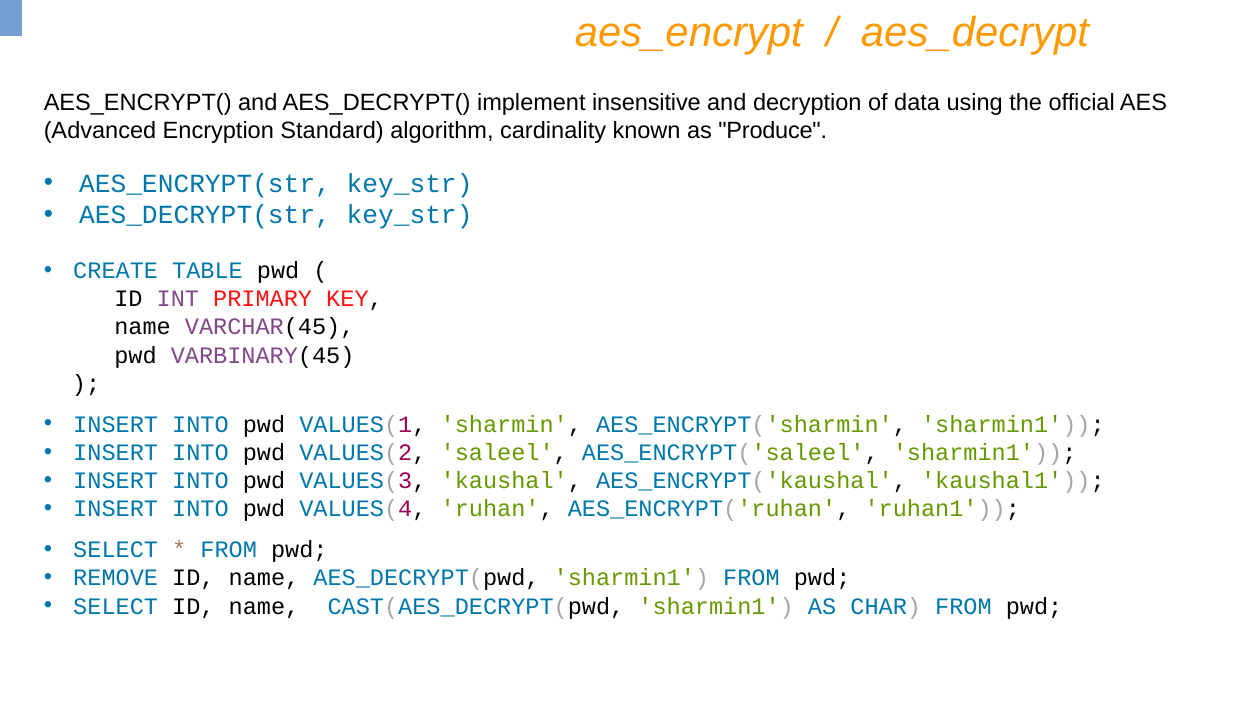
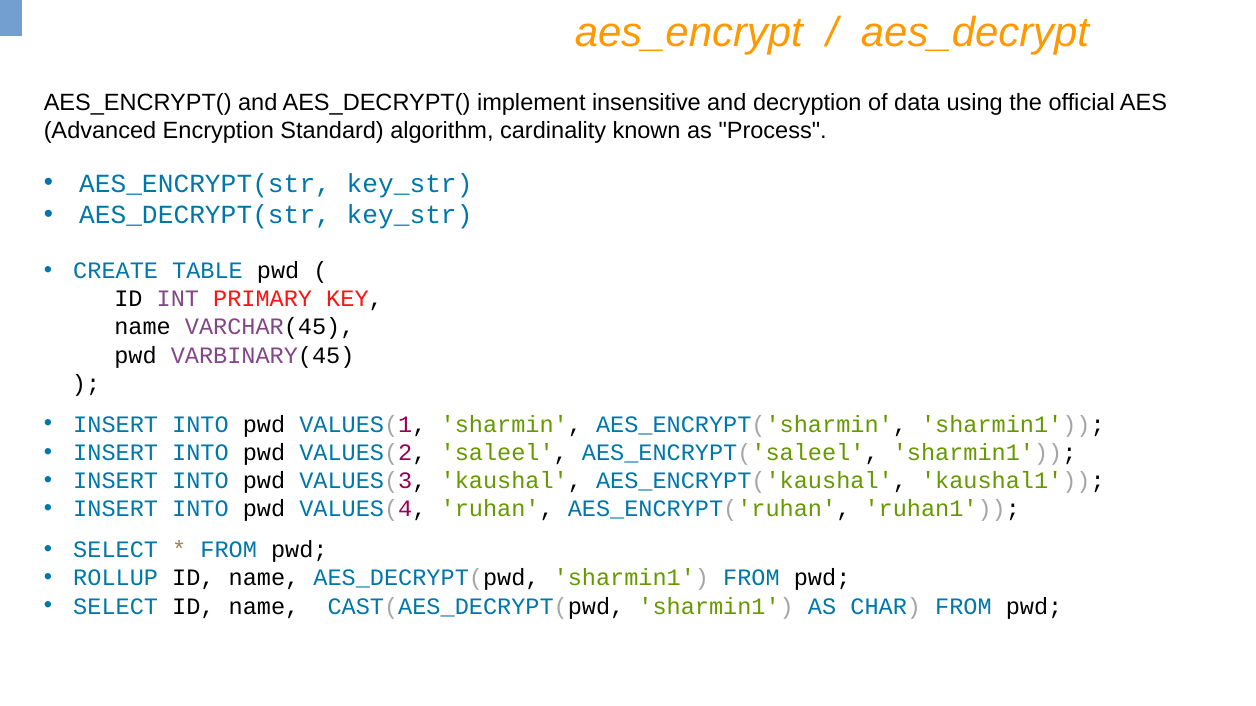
Produce: Produce -> Process (773, 131)
REMOVE: REMOVE -> ROLLUP (116, 578)
